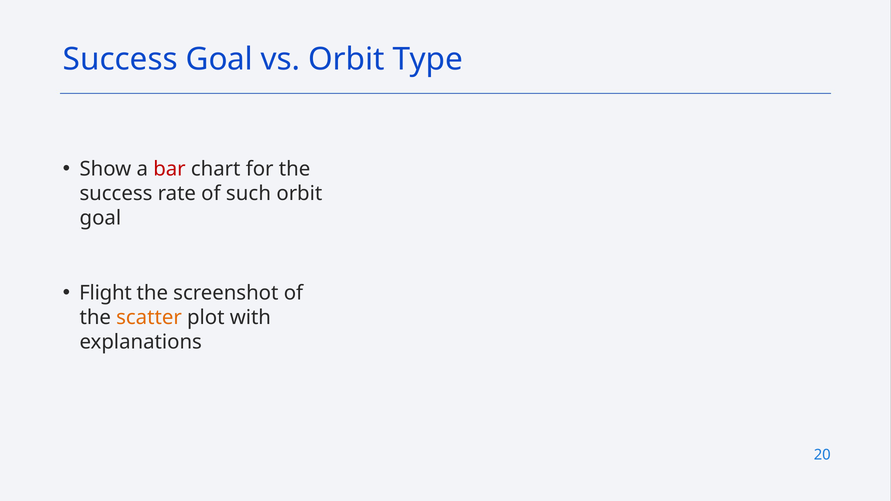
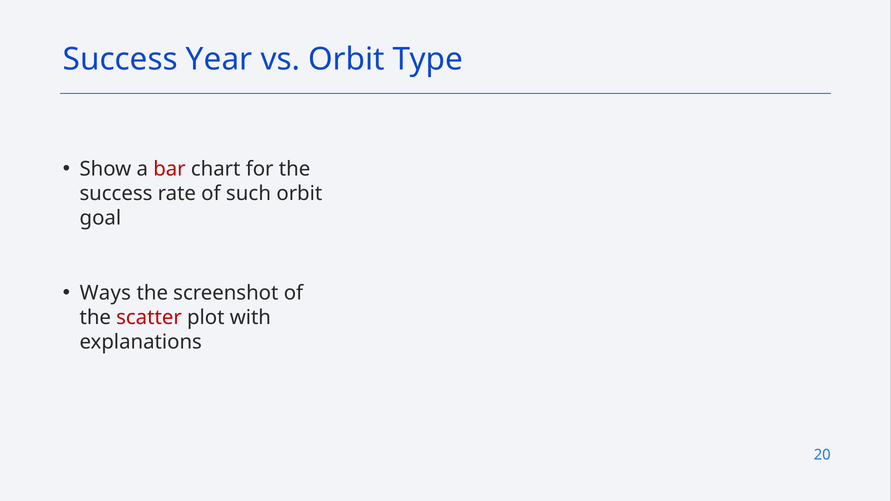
Success Goal: Goal -> Year (219, 60)
Flight: Flight -> Ways (105, 293)
scatter colour: orange -> red (149, 317)
